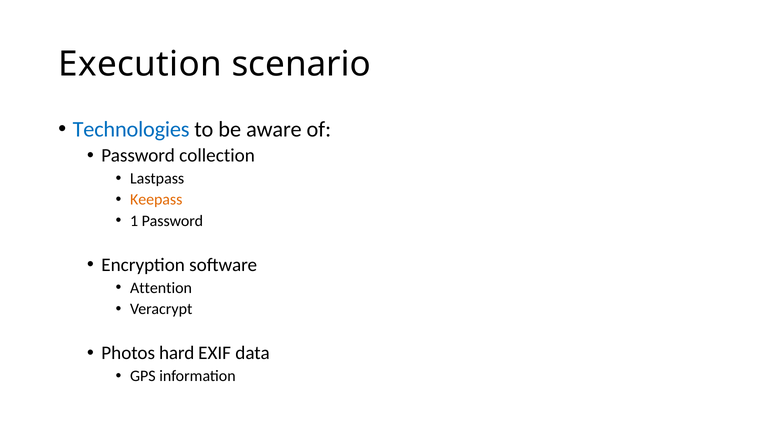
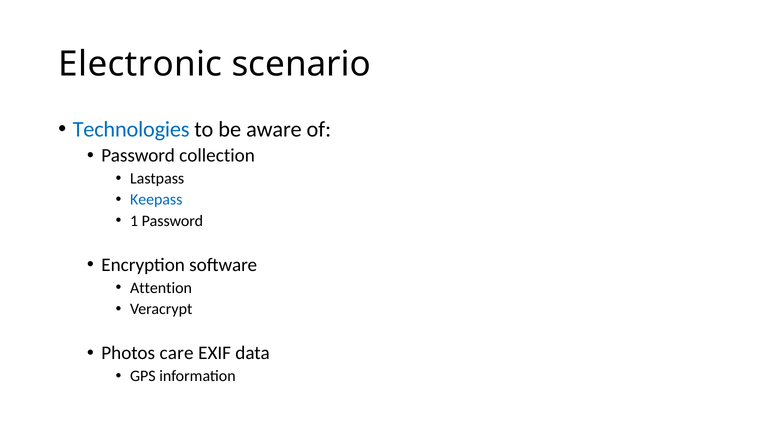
Execution: Execution -> Electronic (140, 64)
Keepass colour: orange -> blue (156, 200)
hard: hard -> care (177, 353)
